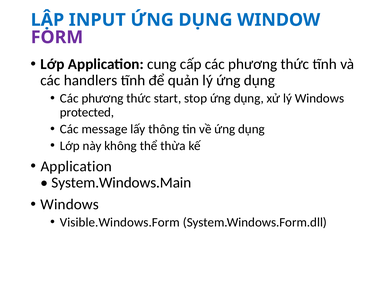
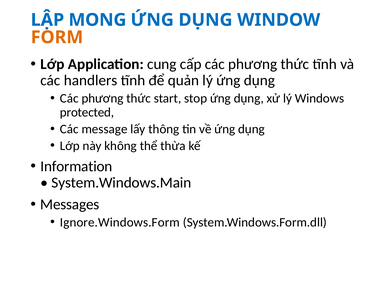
INPUT: INPUT -> MONG (97, 20)
FORM colour: purple -> orange (57, 37)
Application: Application -> Information (76, 167)
Windows: Windows -> Messages (70, 205)
Visible.Windows.Form: Visible.Windows.Form -> Ignore.Windows.Form (120, 223)
